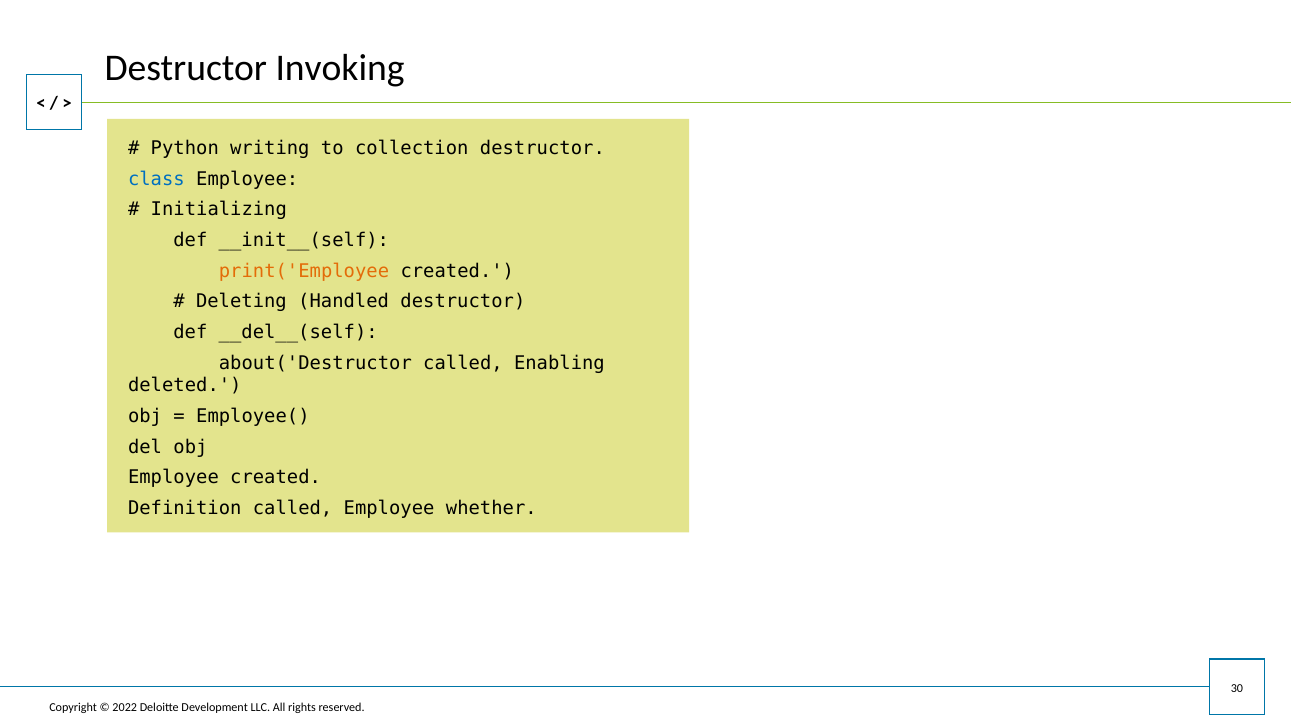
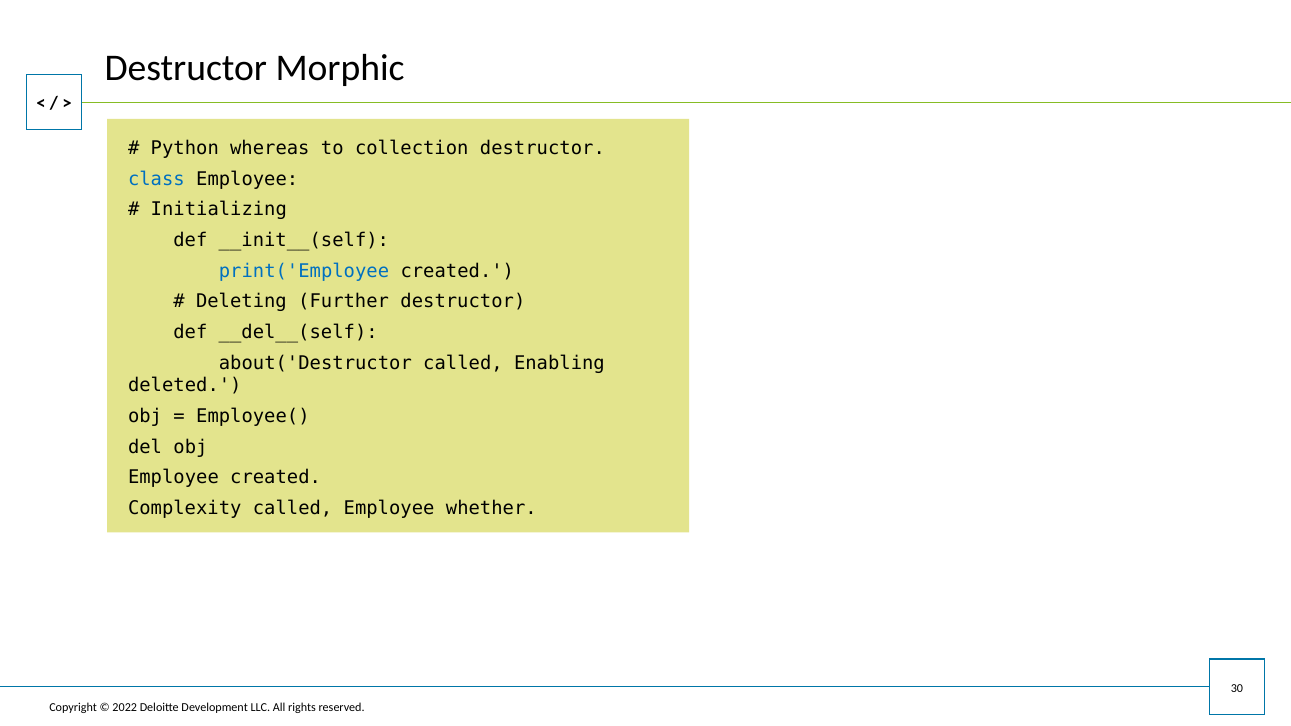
Invoking: Invoking -> Morphic (340, 68)
writing: writing -> whereas (270, 148)
print('Employee colour: orange -> blue (304, 271)
Handled: Handled -> Further (344, 302)
Definition: Definition -> Complexity (185, 508)
